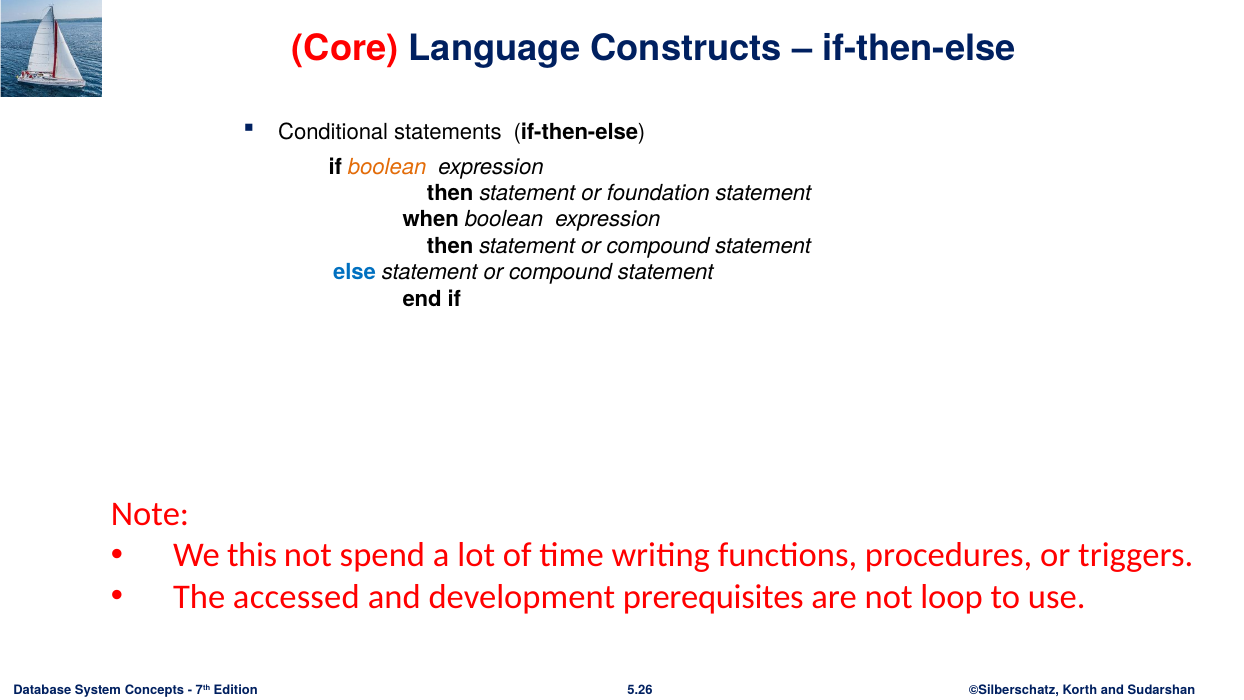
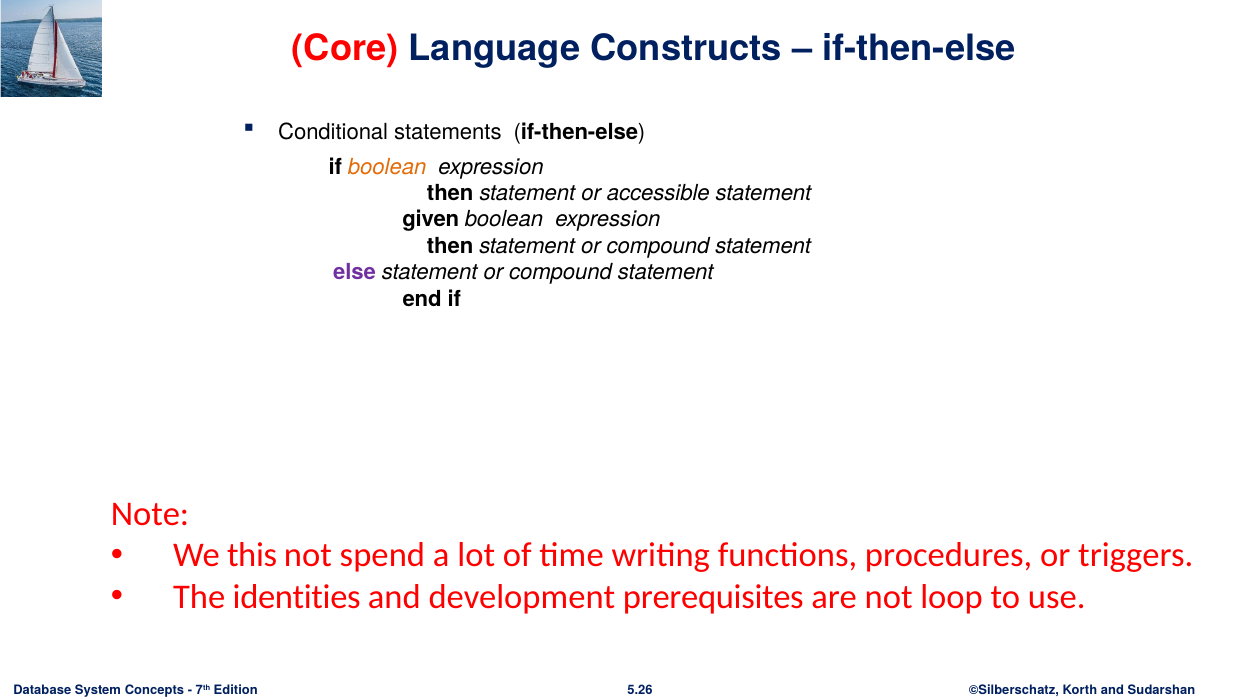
foundation: foundation -> accessible (658, 193)
when: when -> given (431, 220)
else colour: blue -> purple (355, 272)
accessed: accessed -> identities (297, 597)
